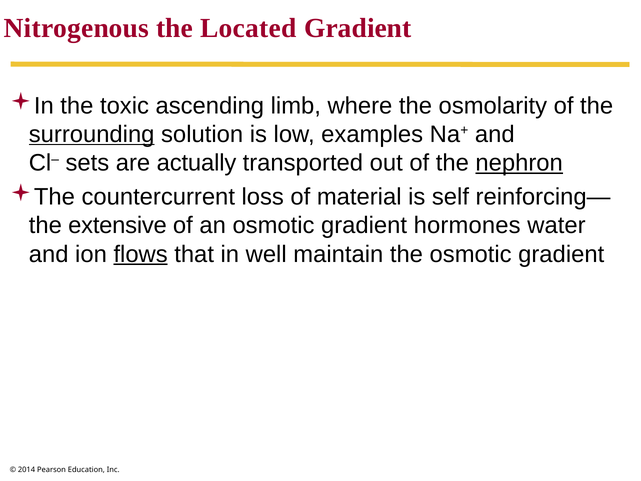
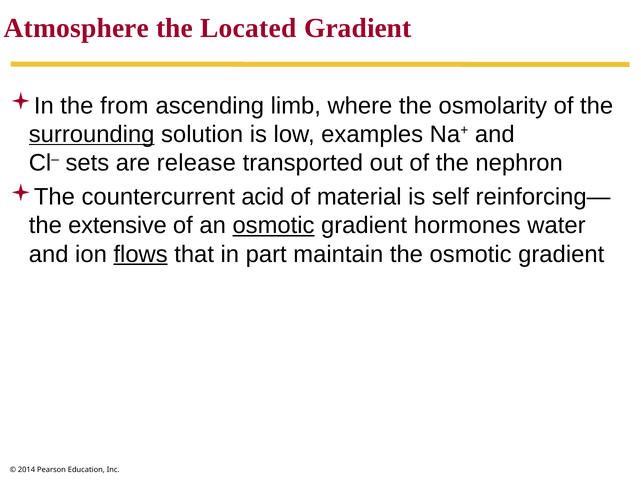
Nitrogenous: Nitrogenous -> Atmosphere (76, 28)
toxic: toxic -> from (124, 106)
actually: actually -> release (196, 163)
nephron underline: present -> none (519, 163)
loss: loss -> acid (263, 197)
osmotic underline: none -> present (273, 225)
well: well -> part (266, 254)
